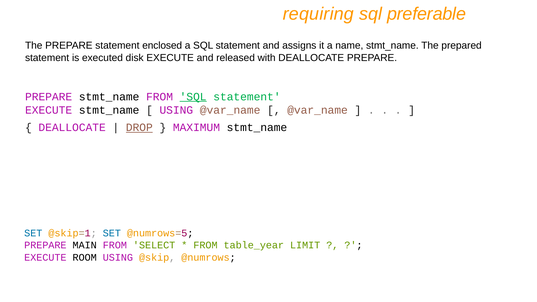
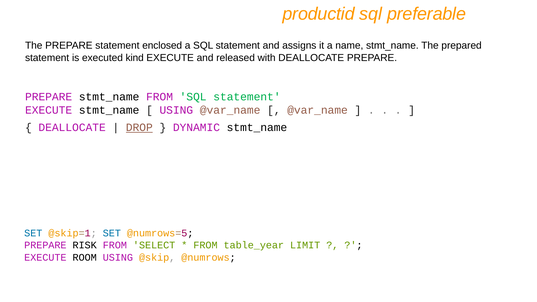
requiring: requiring -> productid (319, 14)
disk: disk -> kind (135, 58)
SQL underline: present -> none (193, 97)
MAXIMUM: MAXIMUM -> DYNAMIC (196, 128)
MAIN: MAIN -> RISK (85, 245)
